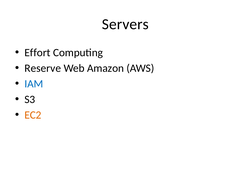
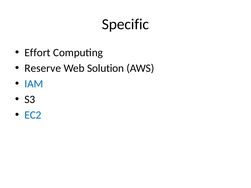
Servers: Servers -> Specific (125, 24)
Amazon: Amazon -> Solution (106, 68)
EC2 colour: orange -> blue (33, 115)
